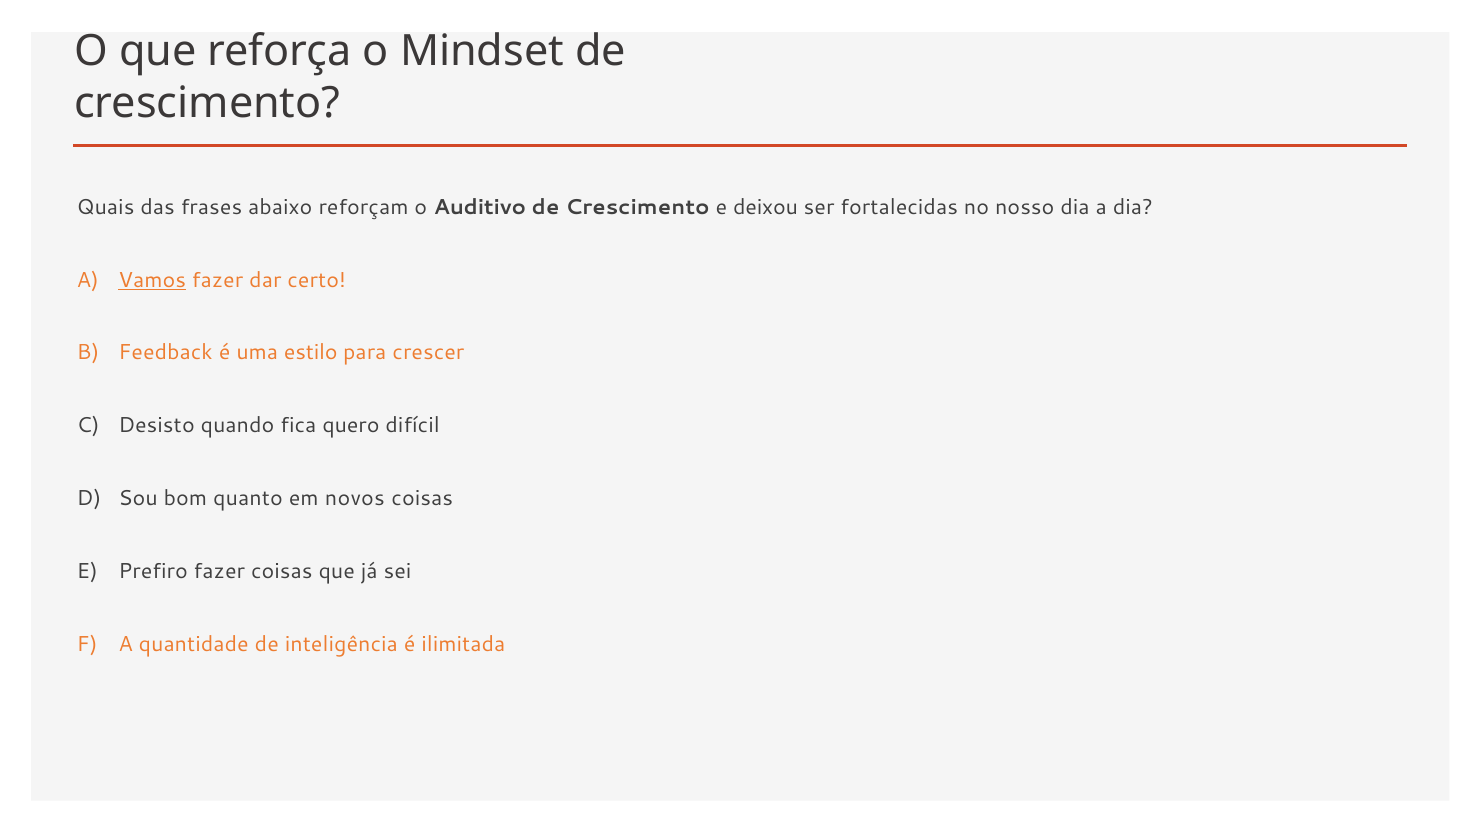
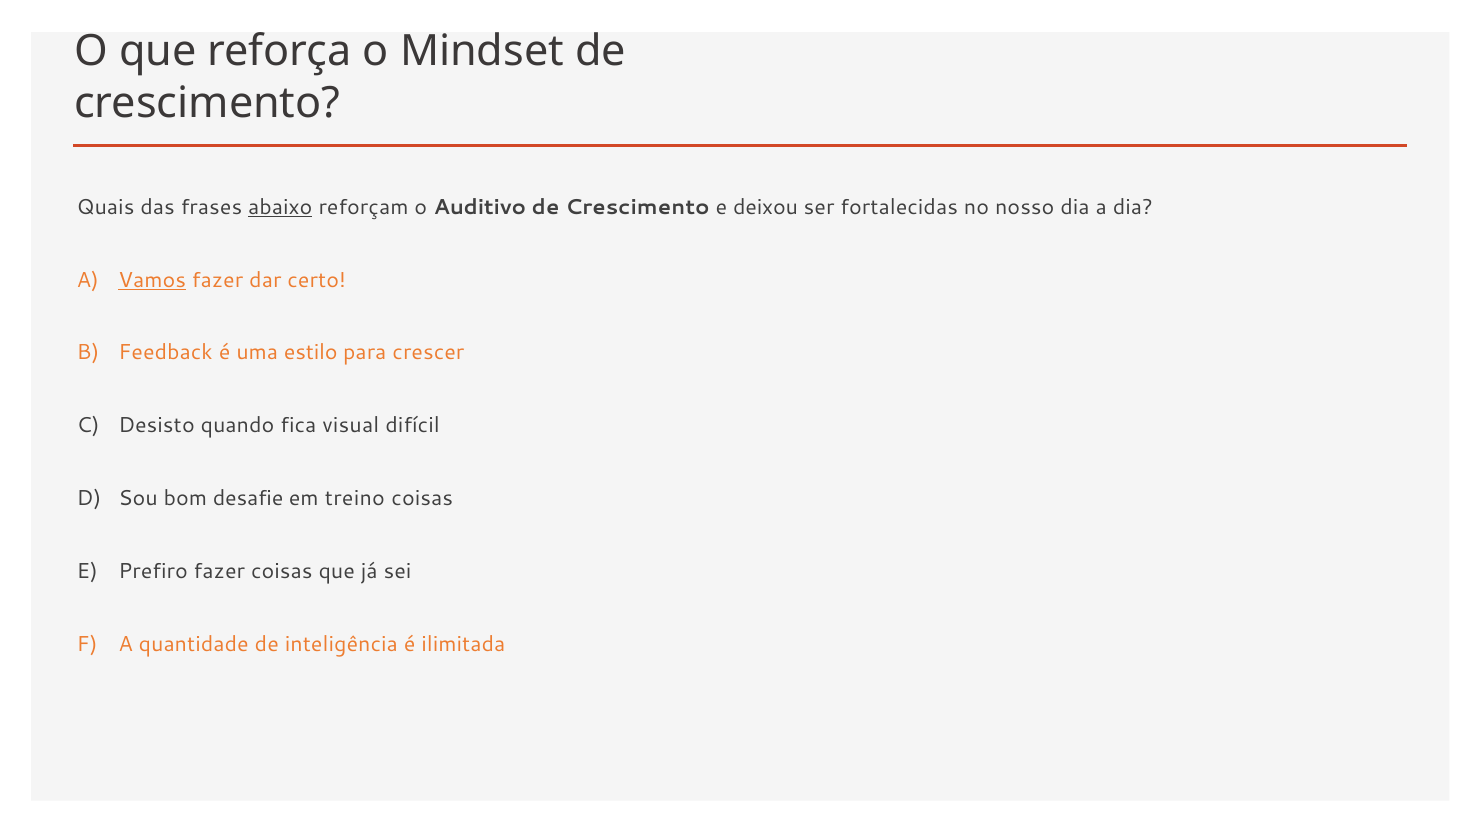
abaixo underline: none -> present (280, 207)
quero: quero -> visual (351, 426)
quanto: quanto -> desafie (248, 499)
novos: novos -> treino (355, 499)
